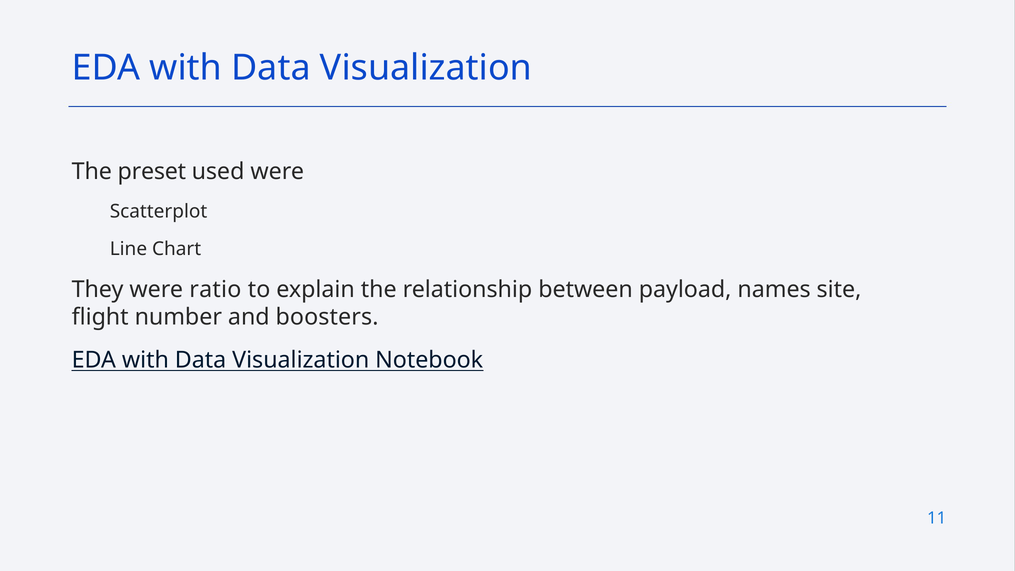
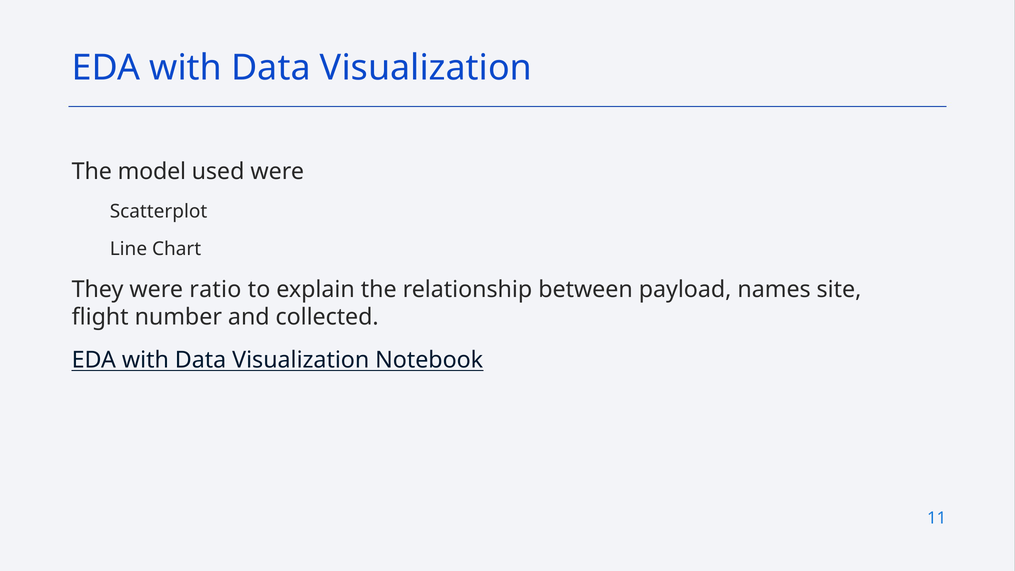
preset: preset -> model (152, 171)
boosters: boosters -> collected (327, 317)
